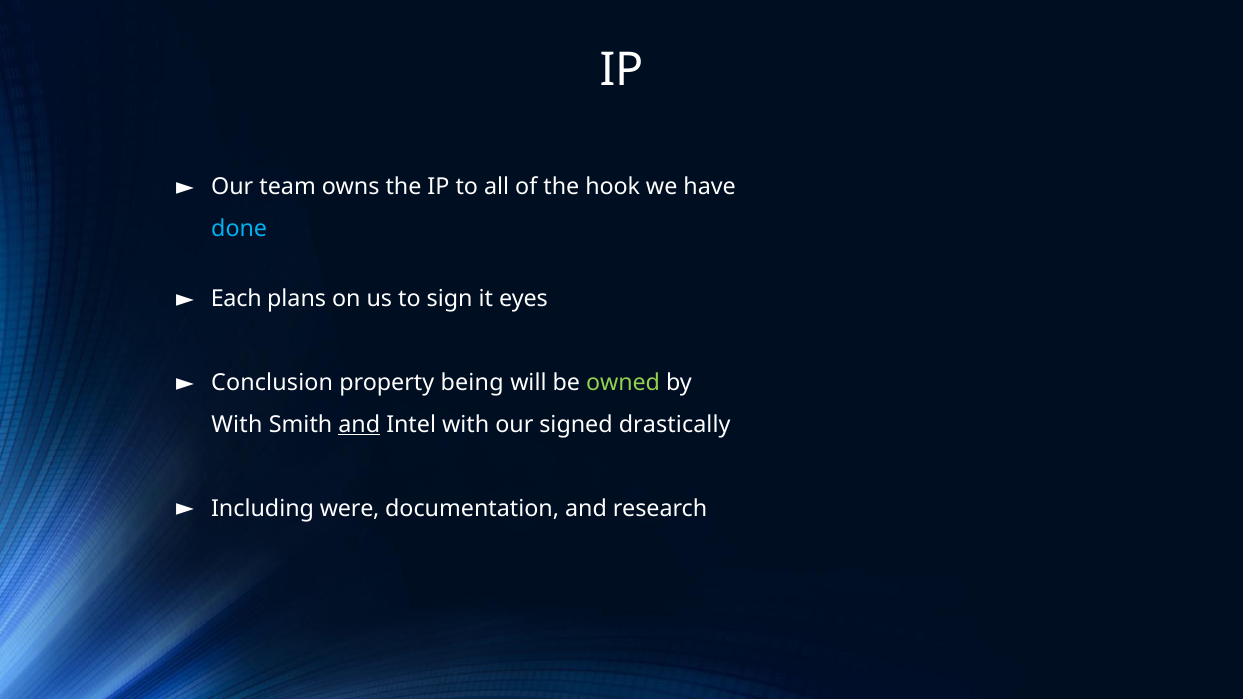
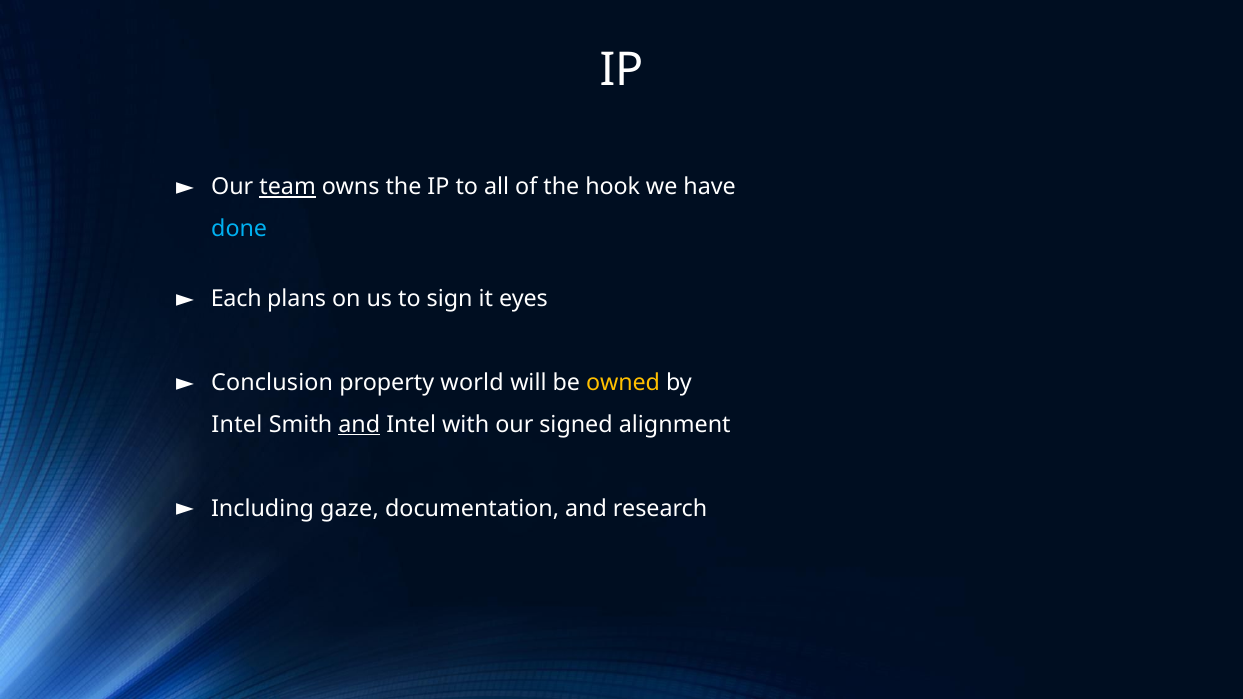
team underline: none -> present (288, 187)
being: being -> world (472, 383)
owned colour: light green -> yellow (623, 383)
With: With -> Intel (237, 425)
drastically: drastically -> alignment (675, 425)
were: were -> gaze (349, 509)
